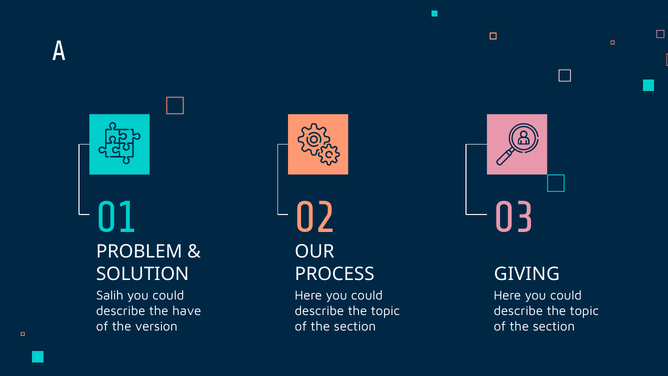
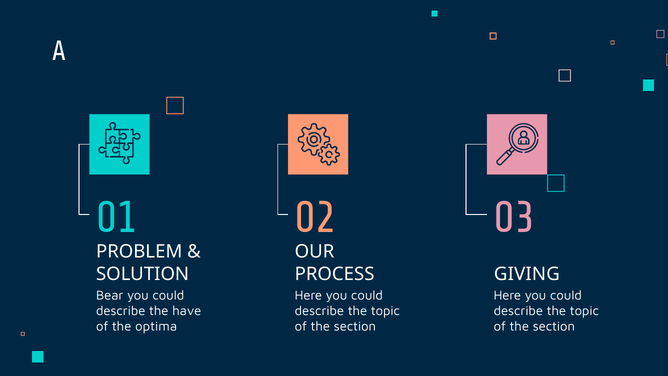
Salih: Salih -> Bear (110, 295)
version: version -> optima (156, 326)
